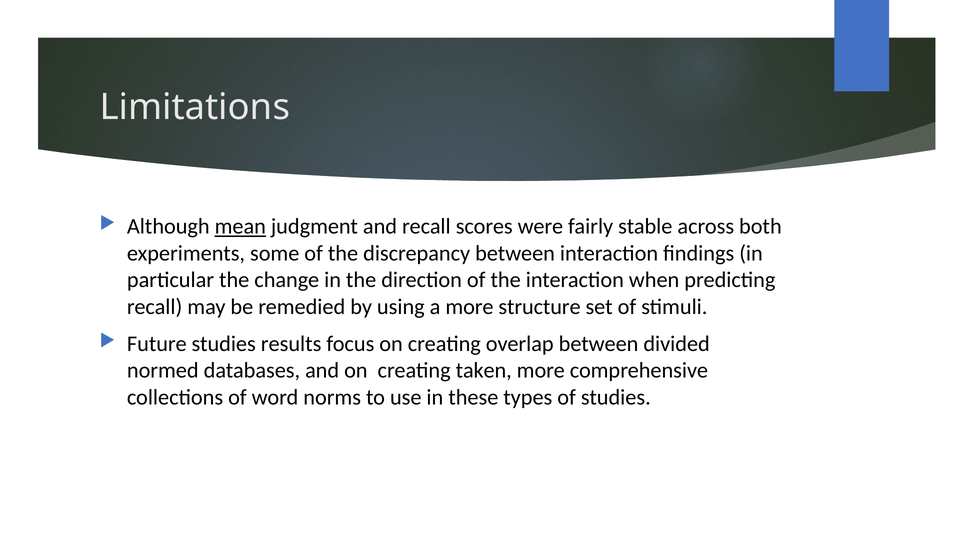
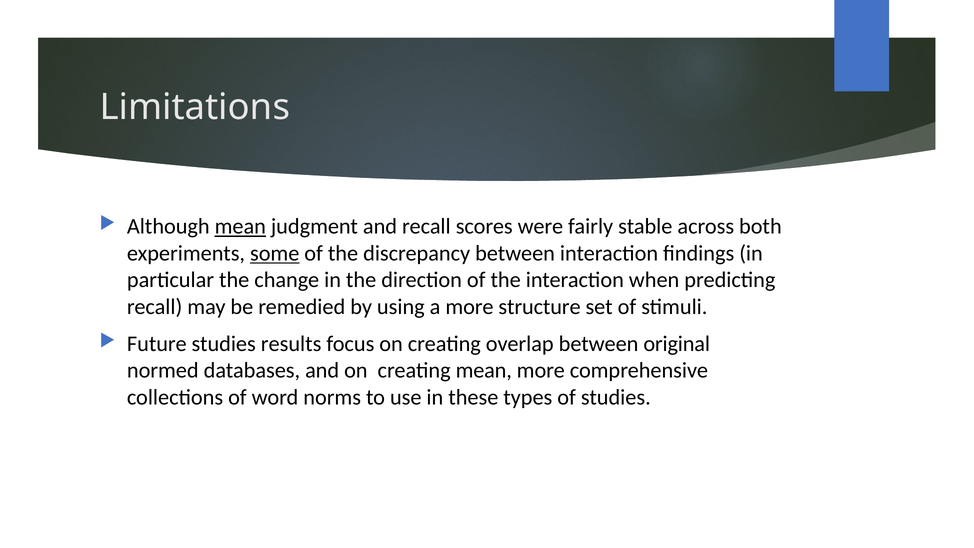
some underline: none -> present (275, 253)
divided: divided -> original (677, 344)
creating taken: taken -> mean (484, 370)
